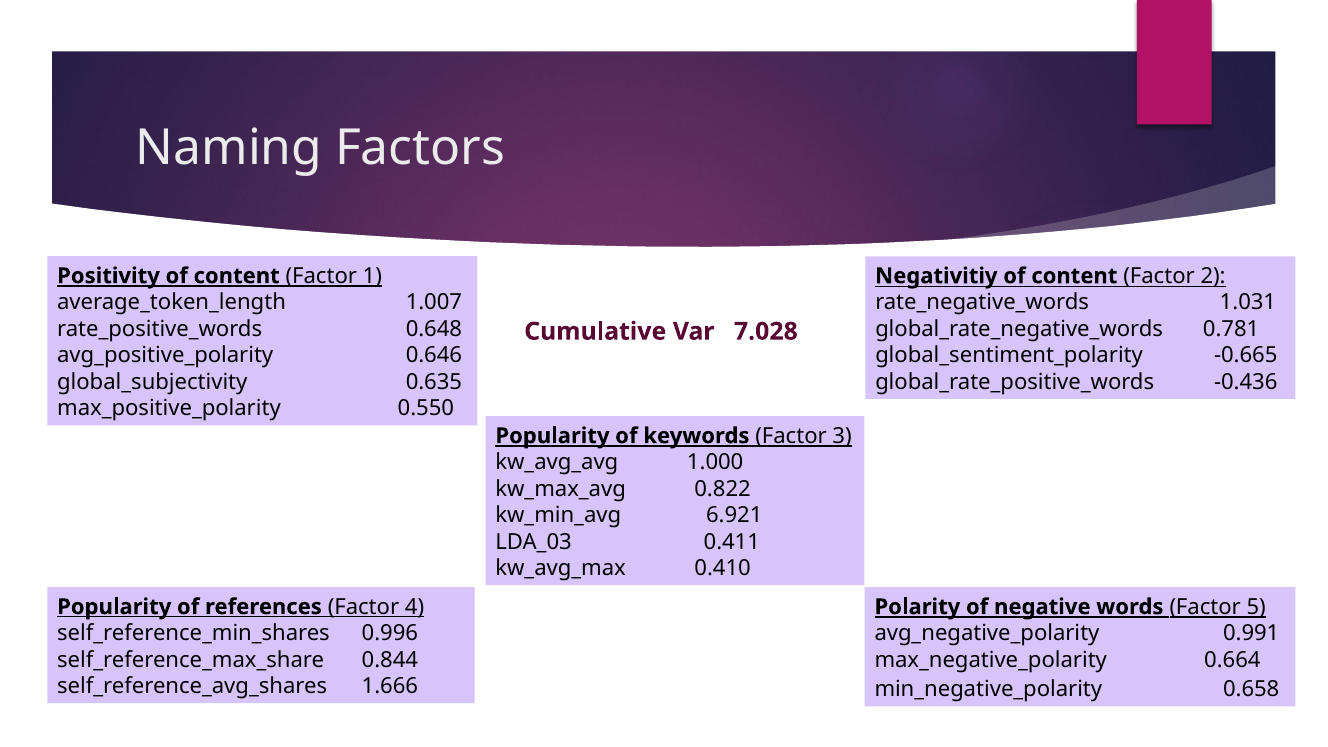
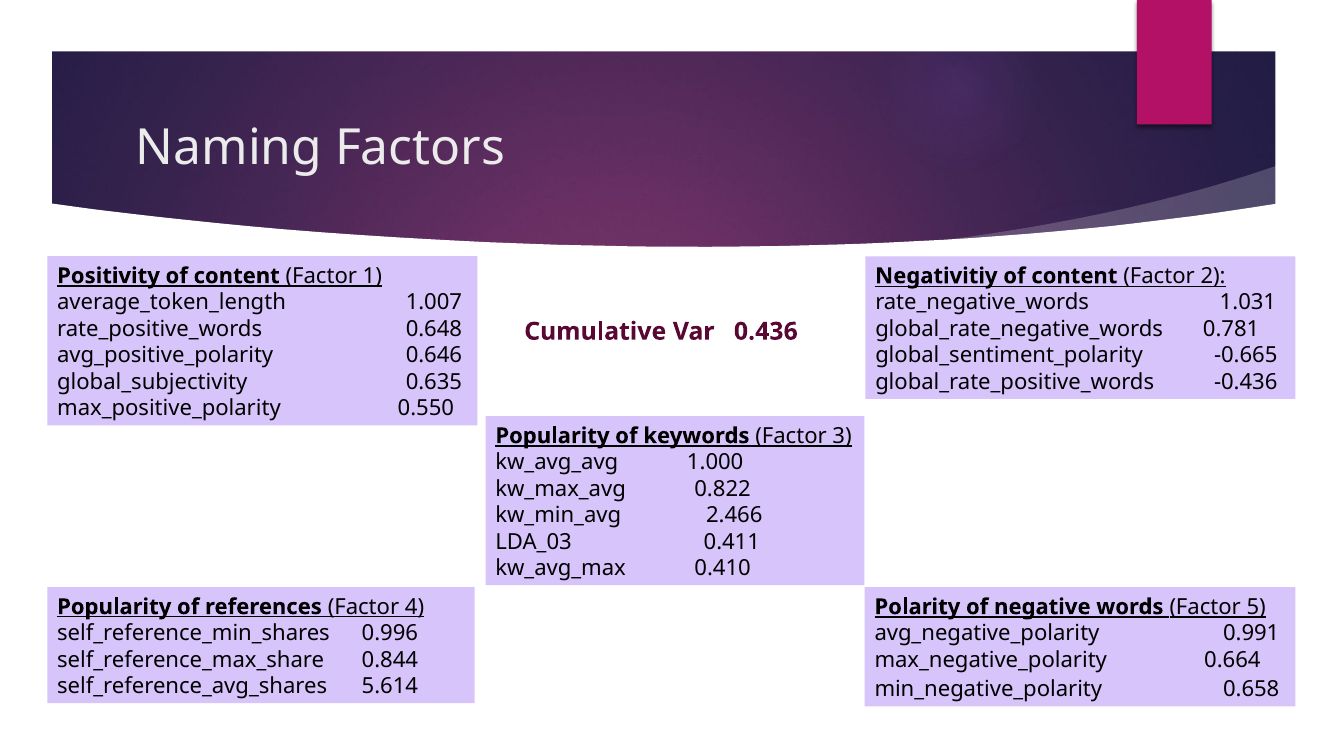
7.028: 7.028 -> 0.436 (766, 331)
6.921: 6.921 -> 2.466 (734, 516)
1.666: 1.666 -> 5.614 (390, 686)
